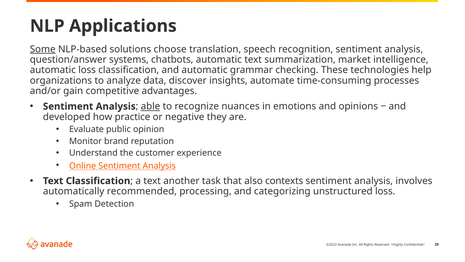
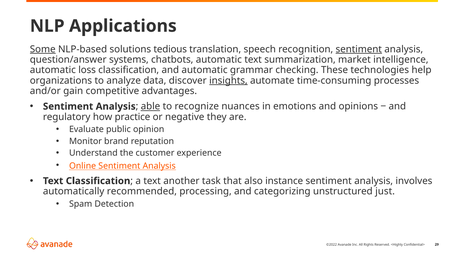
choose: choose -> tedious (170, 49)
sentiment underline: none -> present (359, 49)
insights underline: none -> present (228, 80)
developed: developed -> regulatory (67, 117)
contexts: contexts -> instance (284, 181)
unstructured loss: loss -> just (385, 191)
